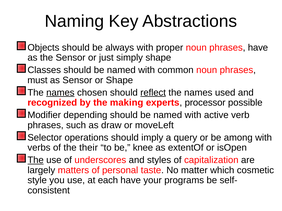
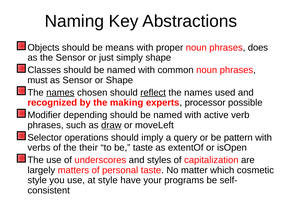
always: always -> means (120, 48)
phrases have: have -> does (258, 48)
draw underline: none -> present (111, 125)
among: among -> pattern (238, 138)
be knee: knee -> taste (143, 148)
The underline: present -> none (36, 160)
at each: each -> style (108, 181)
